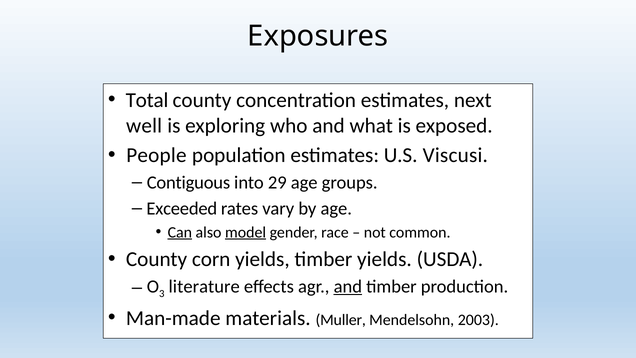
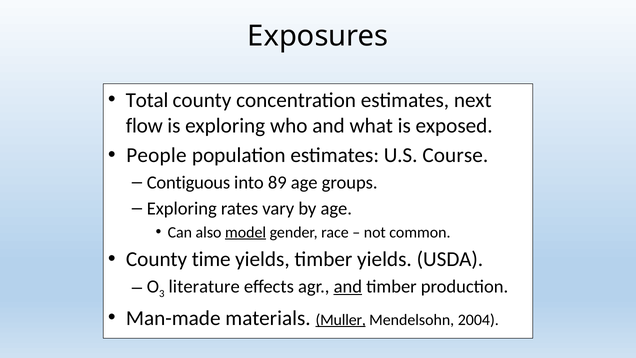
well: well -> flow (144, 125)
Viscusi: Viscusi -> Course (455, 155)
29: 29 -> 89 (277, 183)
Exceeded: Exceeded -> Exploring (182, 209)
Can underline: present -> none (180, 232)
corn: corn -> time (211, 259)
Muller underline: none -> present (341, 320)
2003: 2003 -> 2004 (478, 320)
